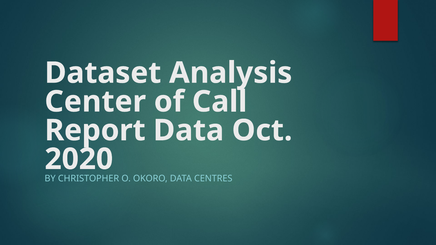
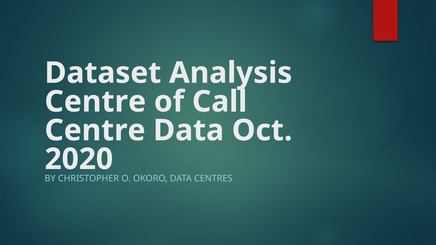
Center: Center -> Centre (95, 102)
Report: Report -> Centre (95, 131)
